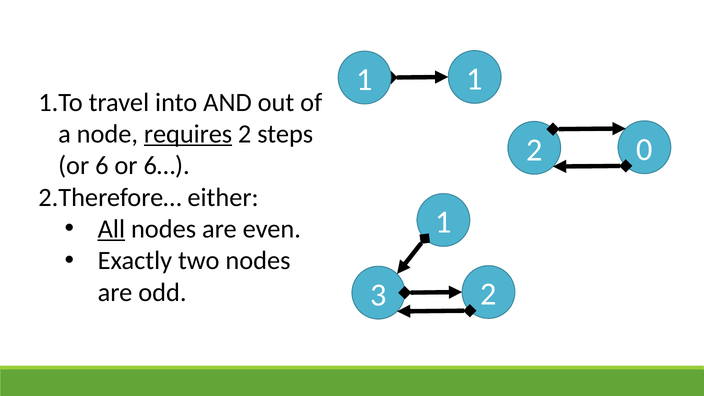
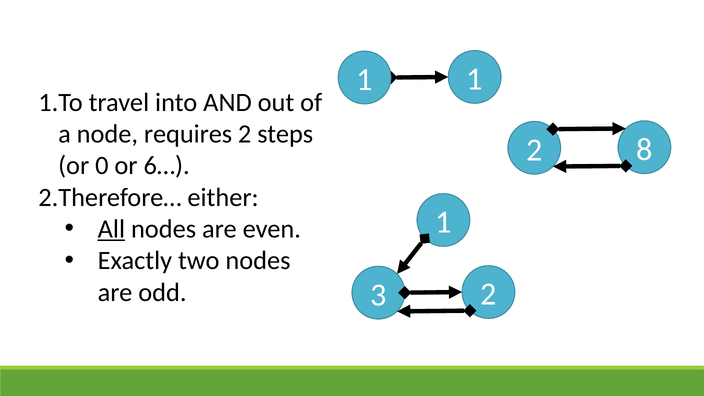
requires underline: present -> none (188, 134)
0: 0 -> 8 (644, 149)
6: 6 -> 0 (102, 166)
